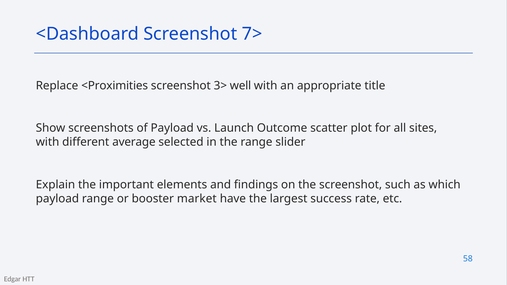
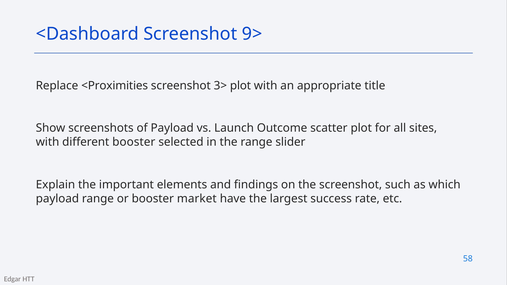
7>: 7> -> 9> (252, 34)
3> well: well -> plot (240, 86)
different average: average -> booster (134, 142)
